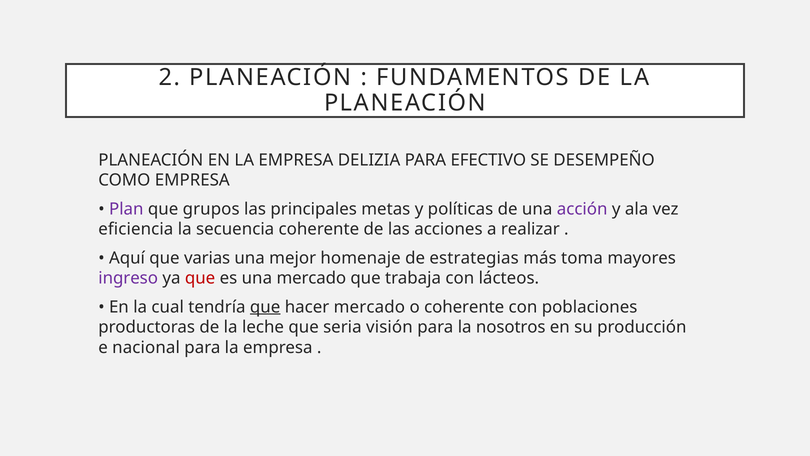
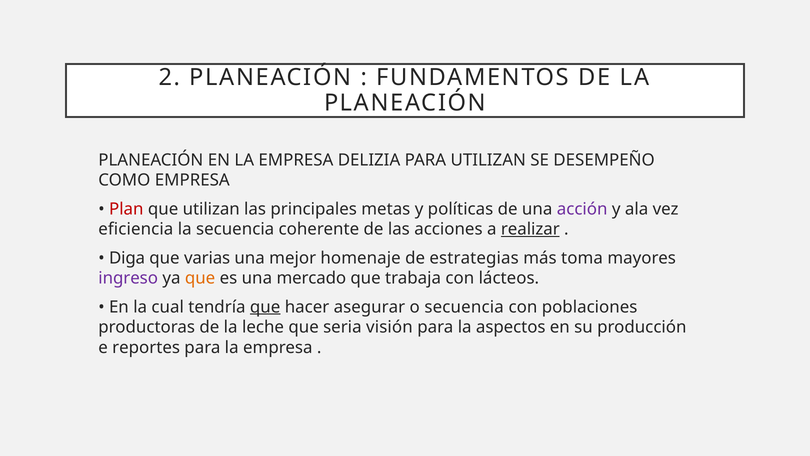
PARA EFECTIVO: EFECTIVO -> UTILIZAN (488, 160)
Plan colour: purple -> red (126, 209)
que grupos: grupos -> utilizan (211, 209)
realizar underline: none -> present (530, 229)
Aquí: Aquí -> Diga (127, 258)
que colour: red -> orange (200, 278)
hacer mercado: mercado -> asegurar (369, 307)
o coherente: coherente -> secuencia (464, 307)
nosotros: nosotros -> aspectos (511, 327)
nacional: nacional -> reportes (146, 347)
